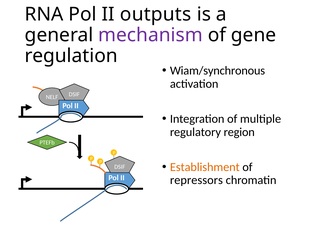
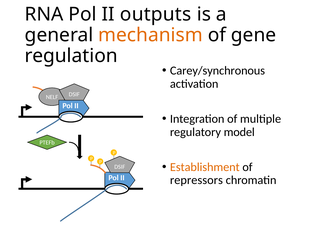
mechanism colour: purple -> orange (150, 35)
Wiam/synchronous: Wiam/synchronous -> Carey/synchronous (217, 71)
region: region -> model (239, 132)
